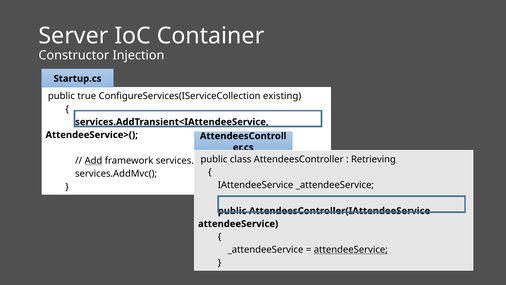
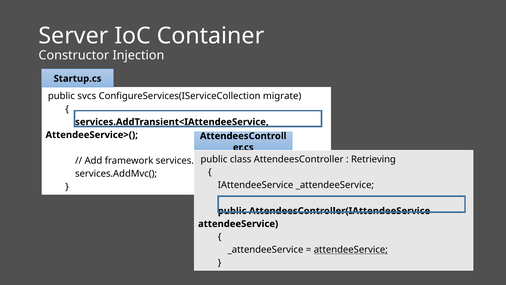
true: true -> svcs (87, 96)
existing: existing -> migrate (282, 96)
Add underline: present -> none (93, 161)
